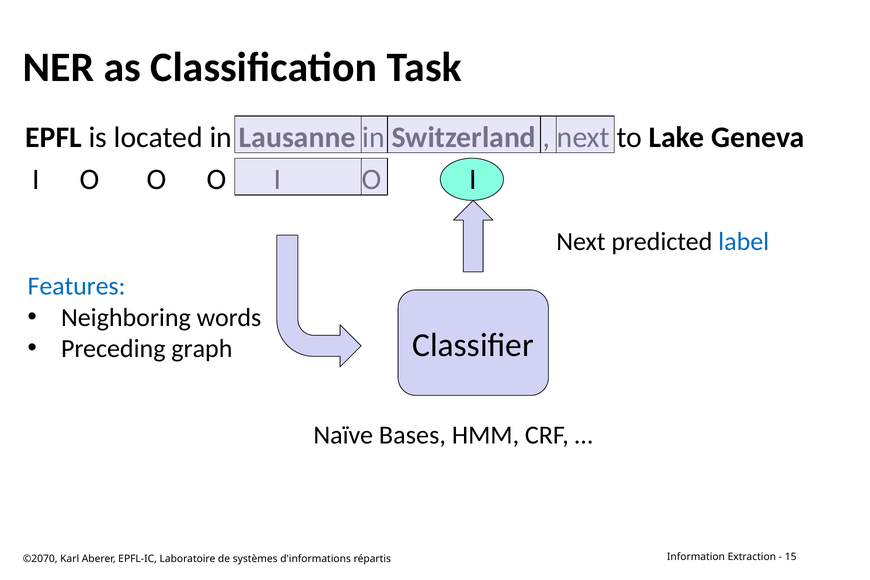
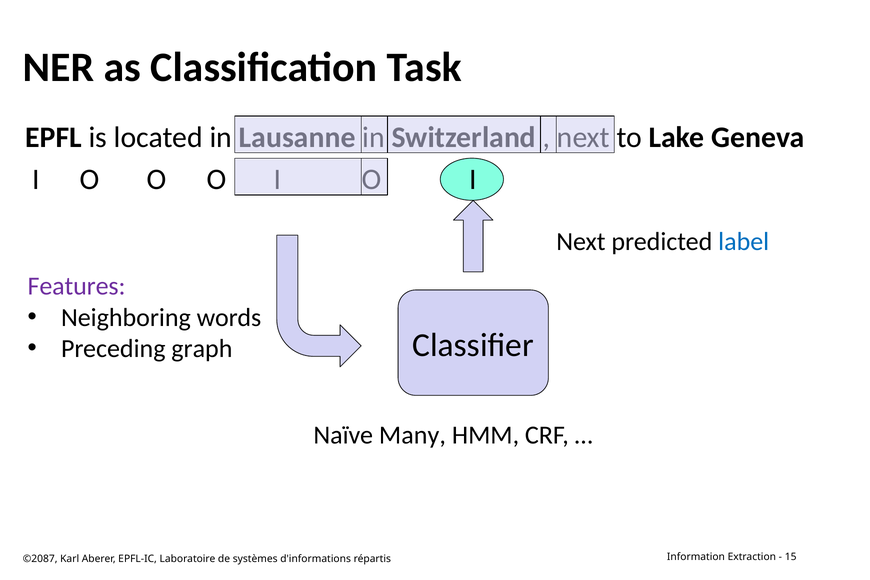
Features colour: blue -> purple (77, 286)
Bases: Bases -> Many (412, 435)
©2070: ©2070 -> ©2087 (40, 559)
